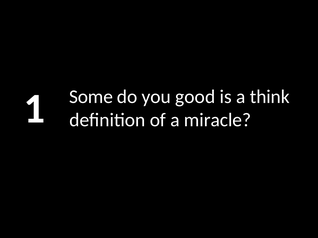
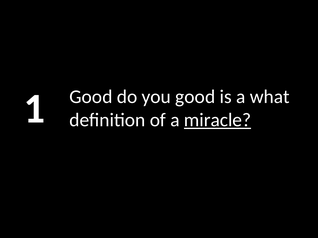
Some: Some -> Good (91, 97)
think: think -> what (270, 97)
miracle underline: none -> present (218, 120)
